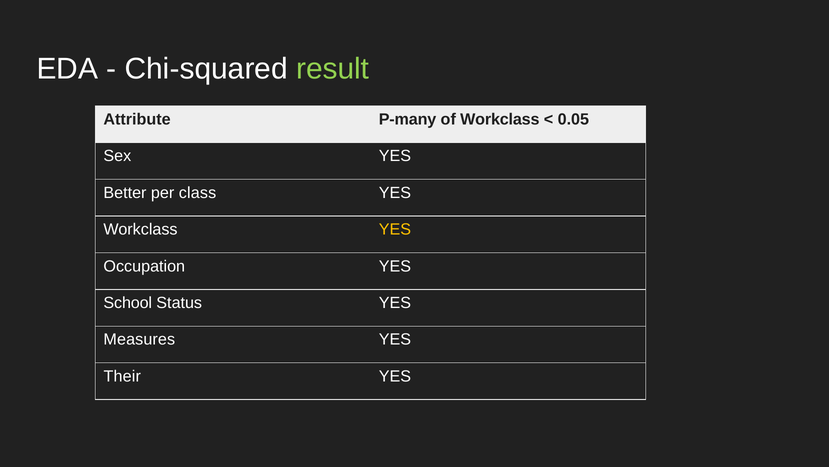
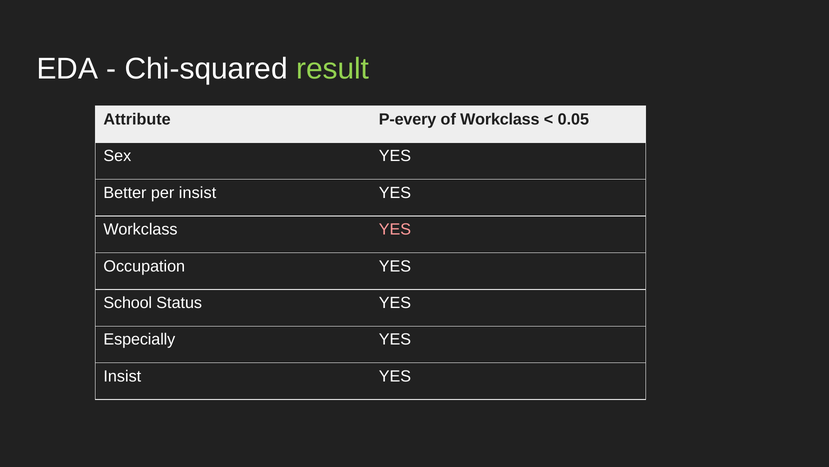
P-many: P-many -> P-every (408, 119)
per class: class -> insist (198, 193)
YES colour: yellow -> pink (395, 229)
Measures: Measures -> Especially (139, 339)
Their: Their -> Insist (122, 376)
